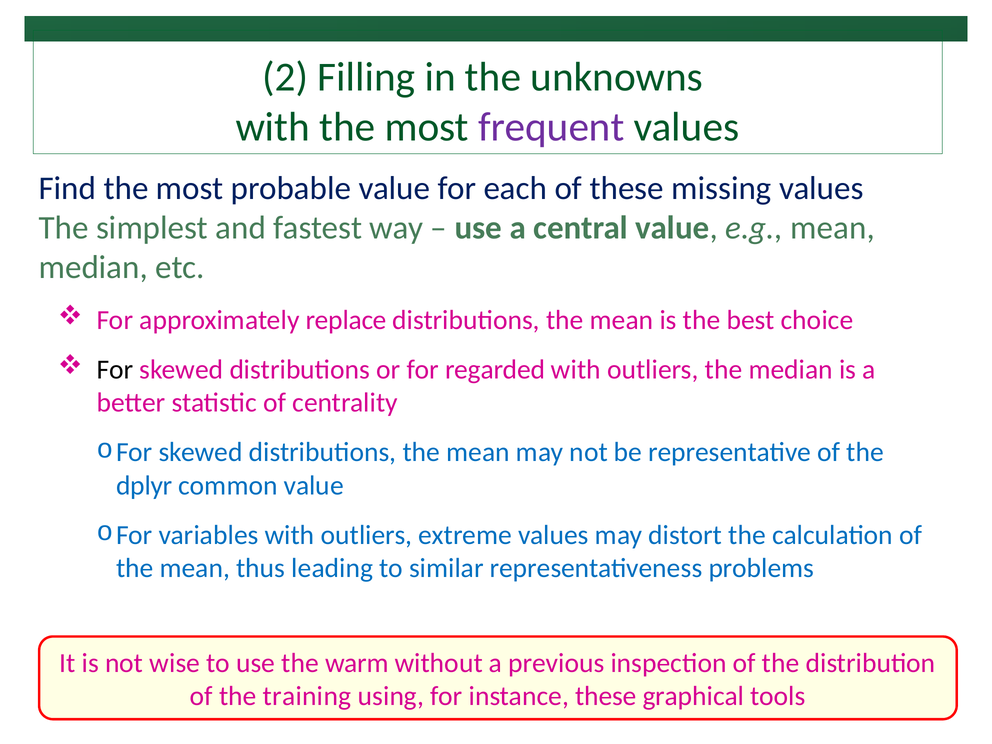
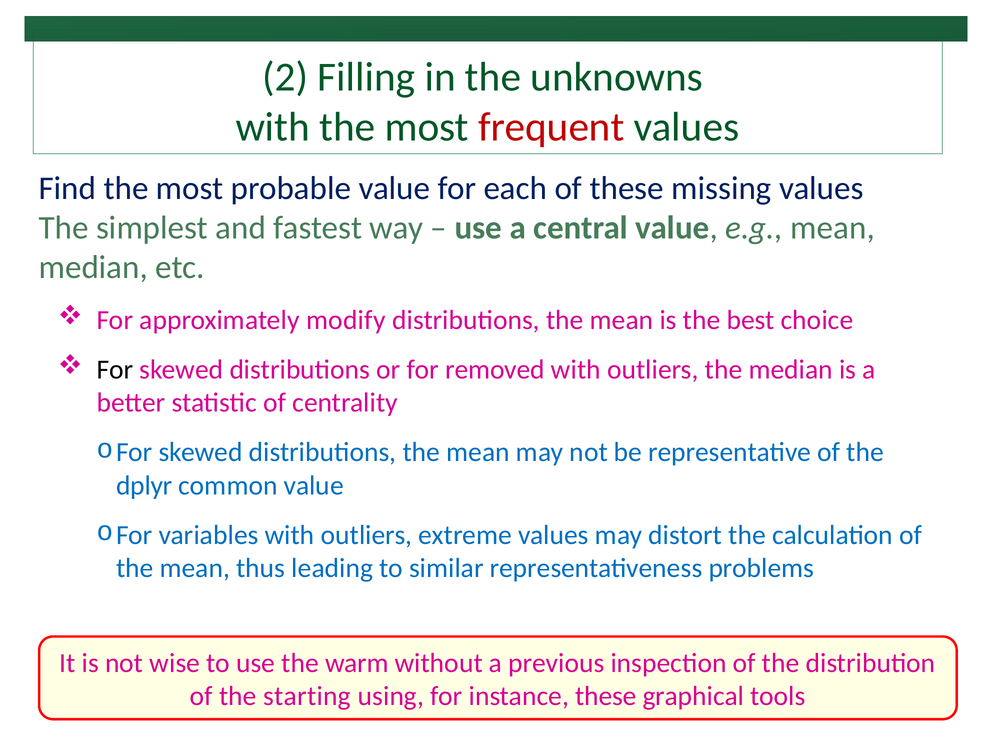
frequent colour: purple -> red (551, 127)
replace: replace -> modify (346, 320)
regarded: regarded -> removed (495, 370)
training: training -> starting (307, 696)
